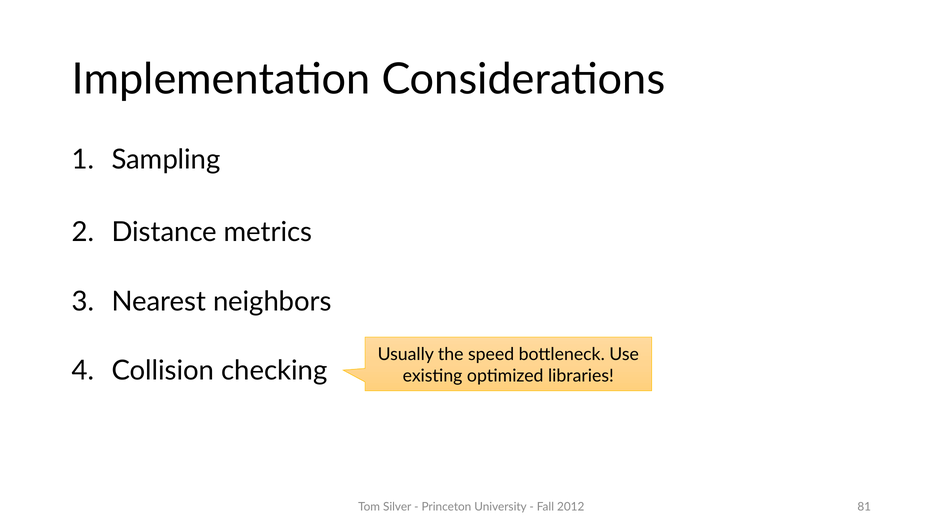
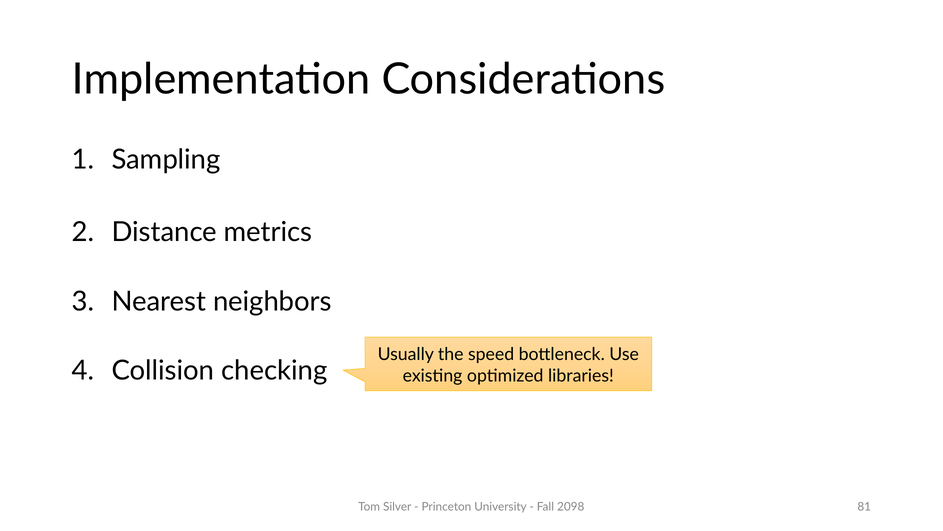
2012: 2012 -> 2098 (571, 507)
